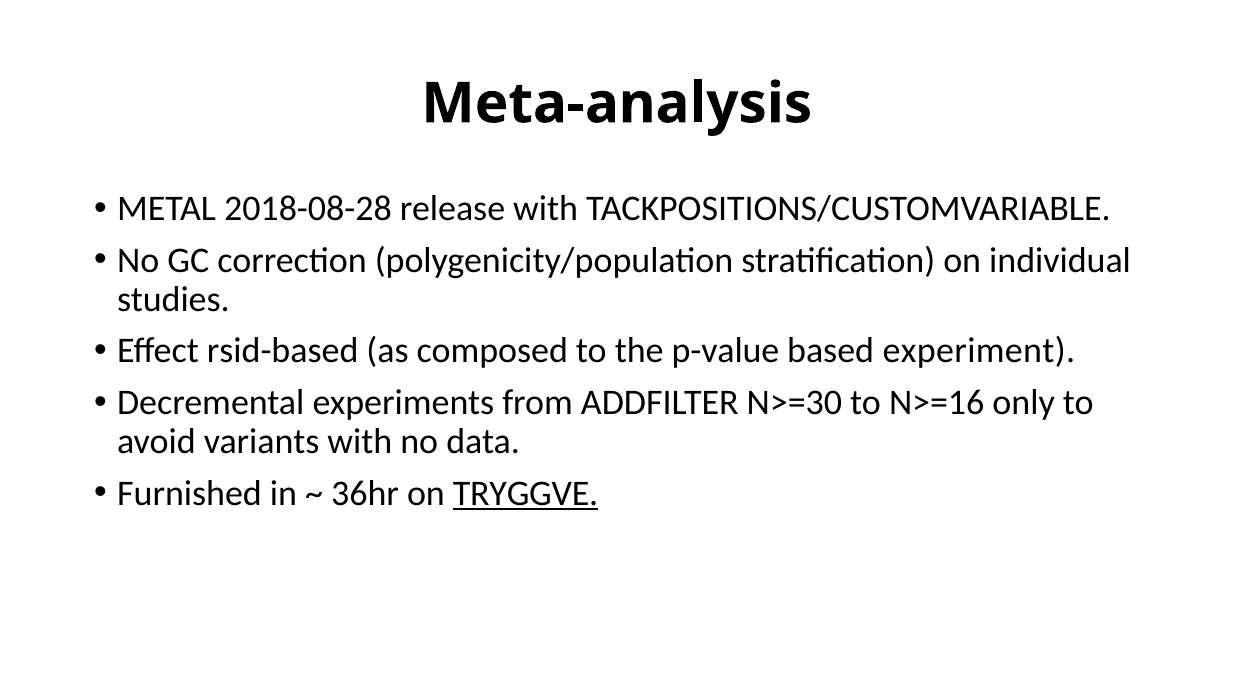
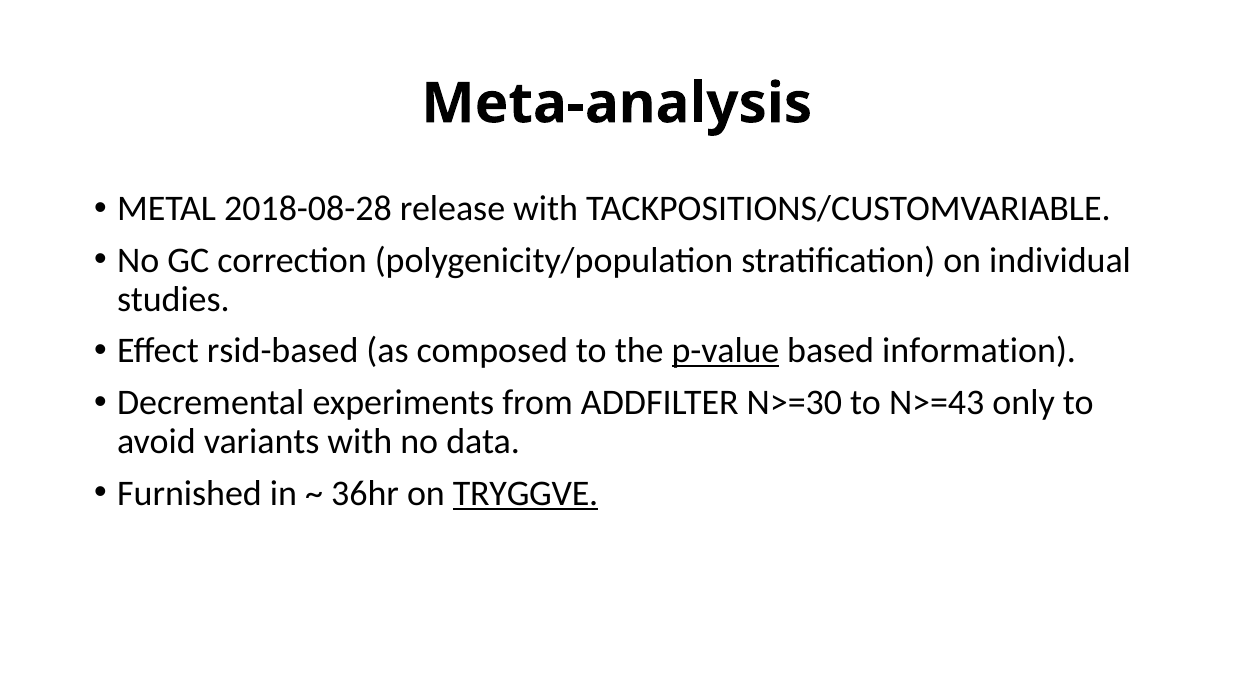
p-value underline: none -> present (726, 351)
experiment: experiment -> information (979, 351)
N>=16: N>=16 -> N>=43 (937, 403)
